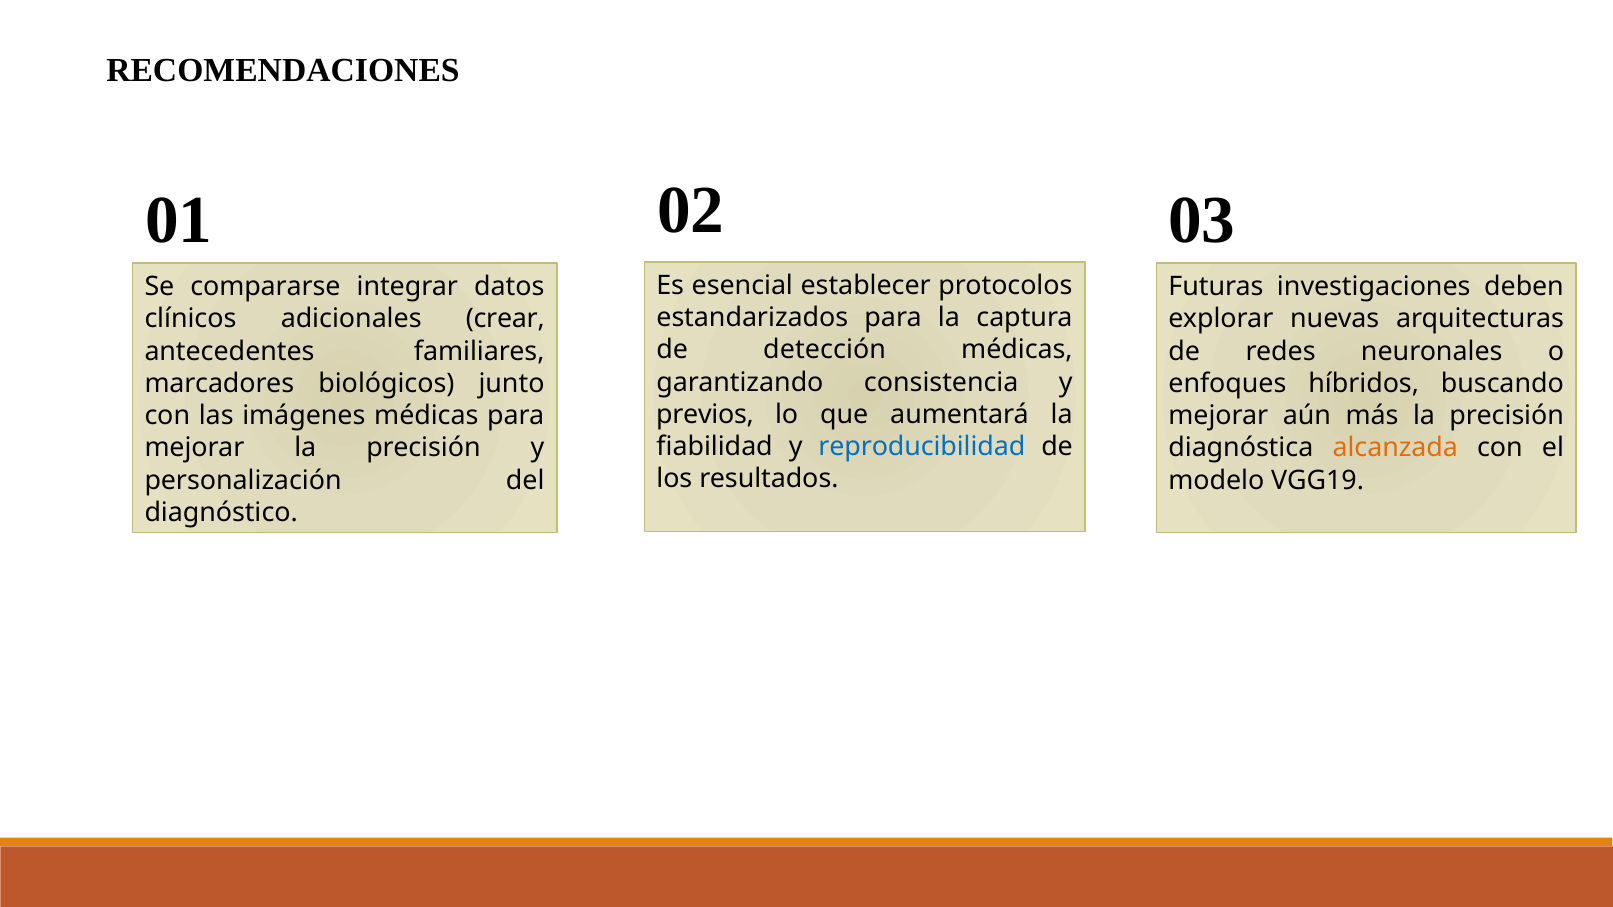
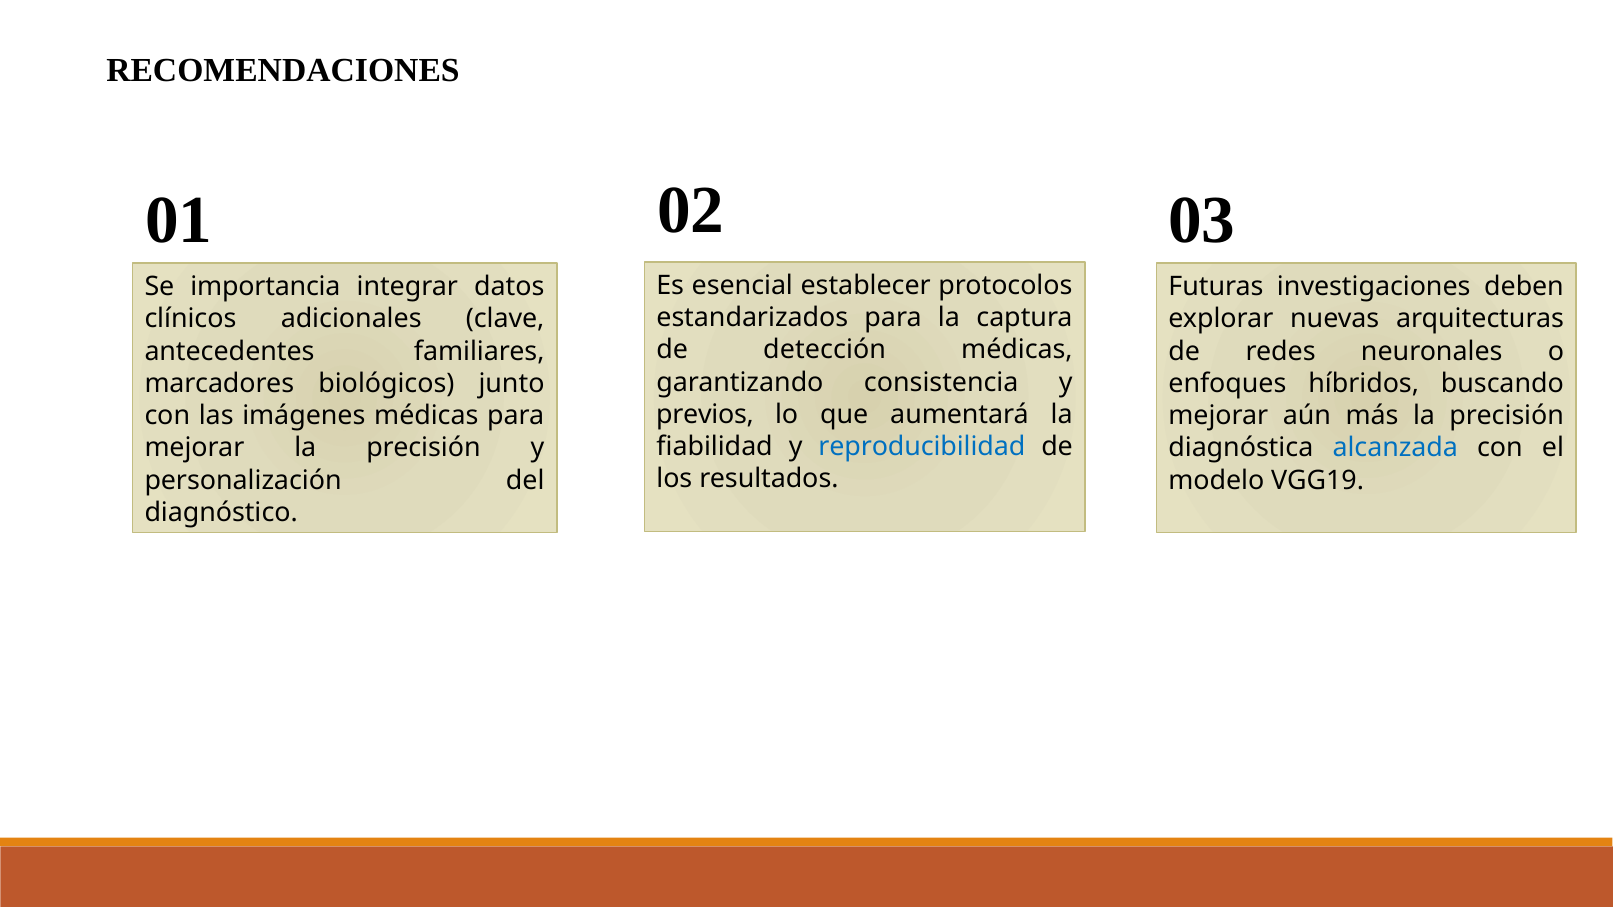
compararse: compararse -> importancia (265, 287)
crear: crear -> clave (505, 319)
alcanzada colour: orange -> blue (1395, 448)
